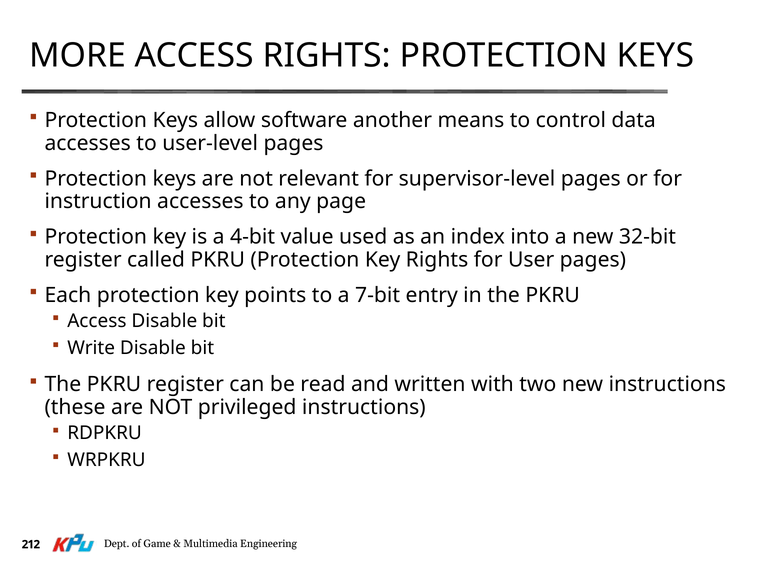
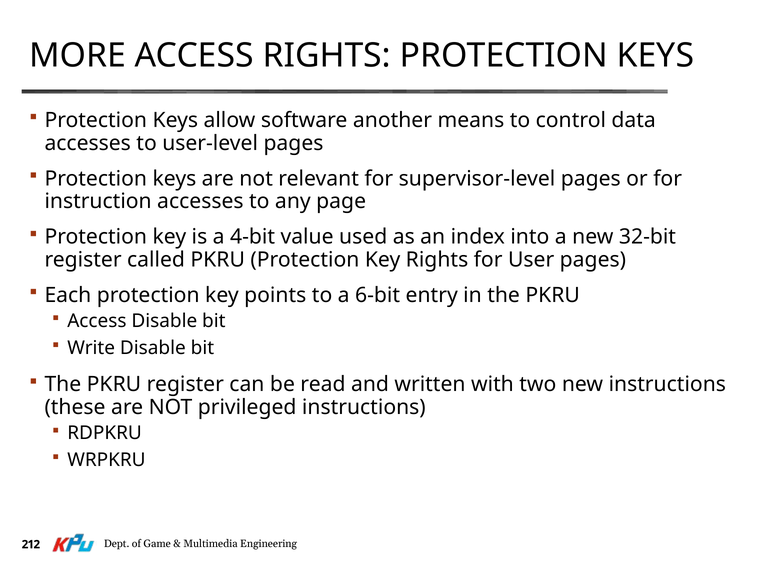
7-bit: 7-bit -> 6-bit (378, 295)
